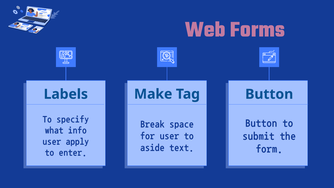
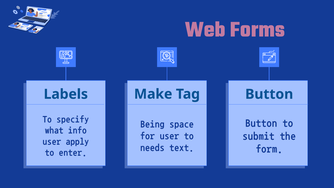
Break: Break -> Being (152, 124)
aside: aside -> needs (152, 147)
